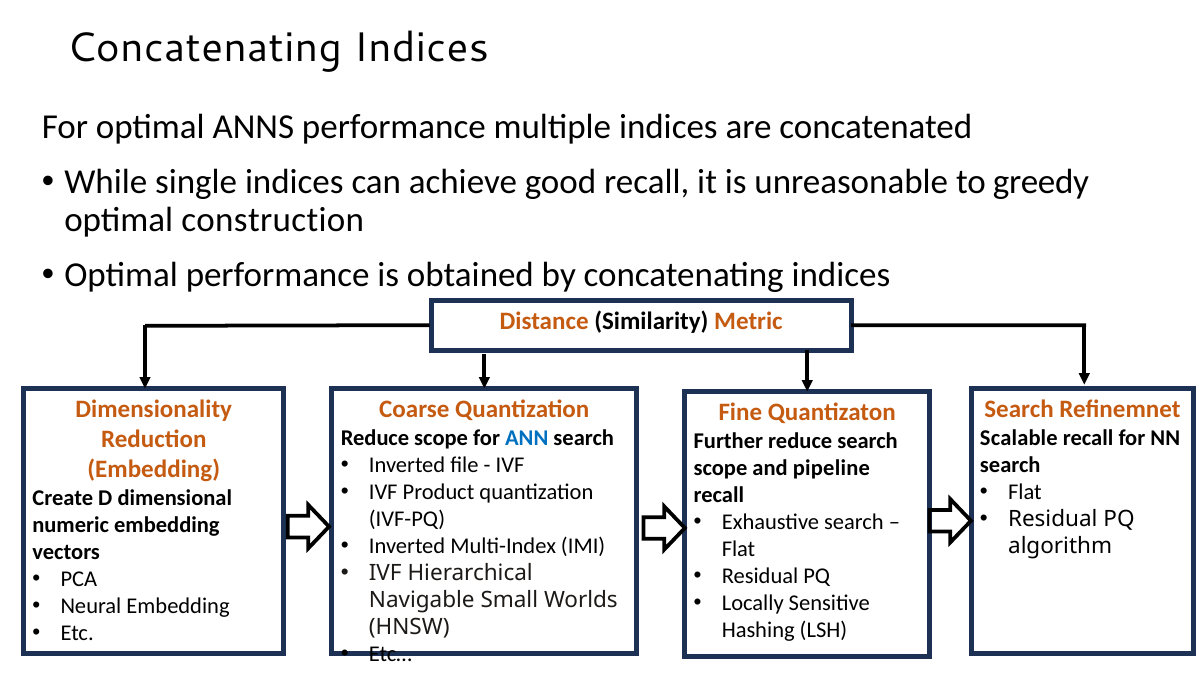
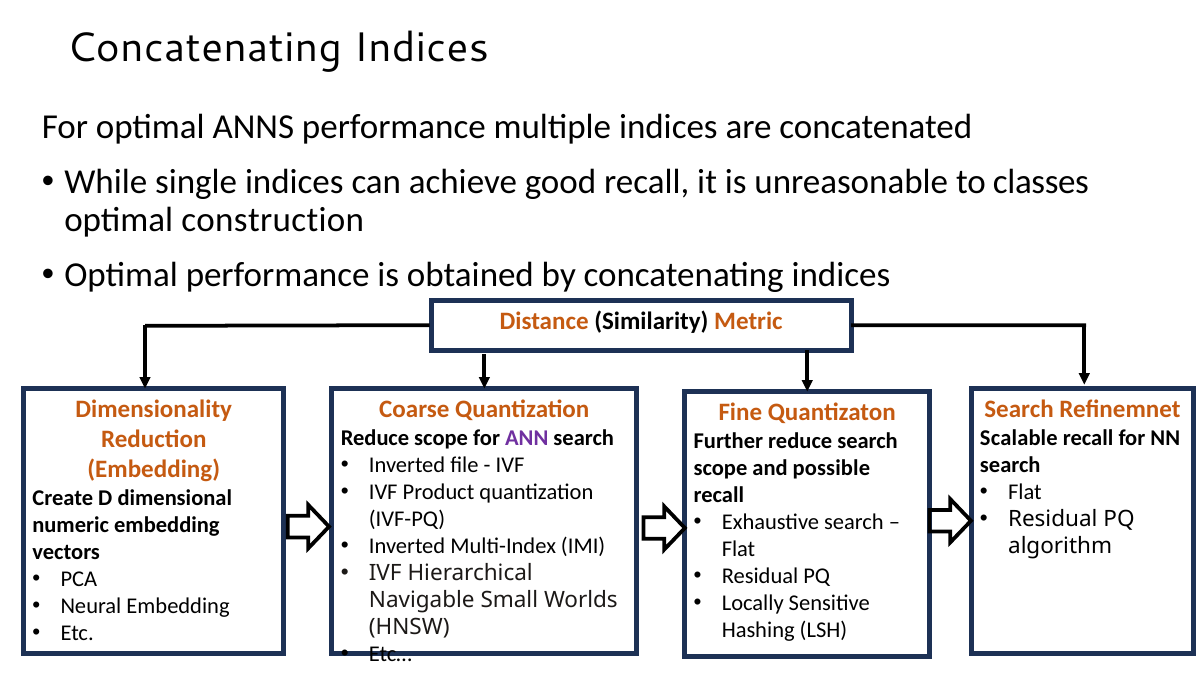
greedy: greedy -> classes (1041, 182)
ANN colour: blue -> purple (527, 438)
pipeline: pipeline -> possible (831, 468)
